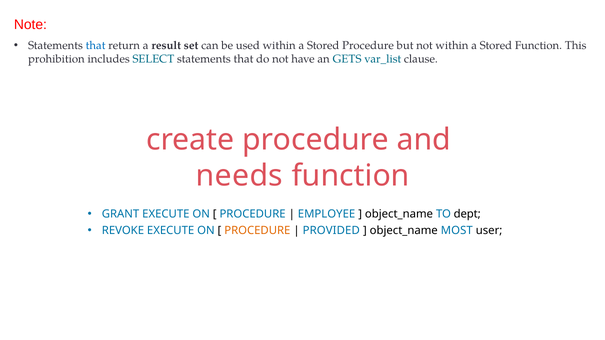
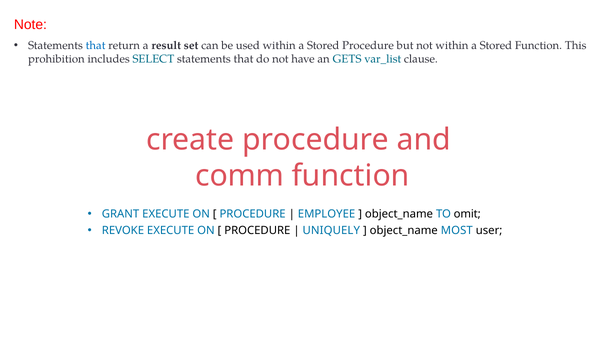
needs: needs -> comm (240, 176)
dept: dept -> omit (467, 214)
PROCEDURE colour: orange -> black (257, 231)
PROVIDED: PROVIDED -> UNIQUELY (331, 231)
